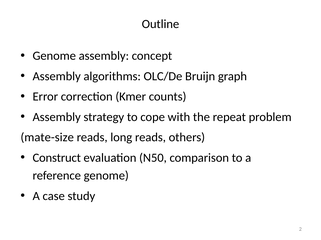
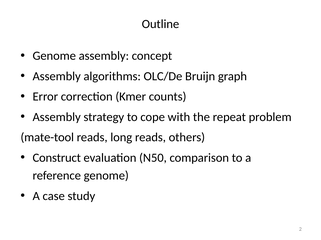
mate-size: mate-size -> mate-tool (47, 138)
